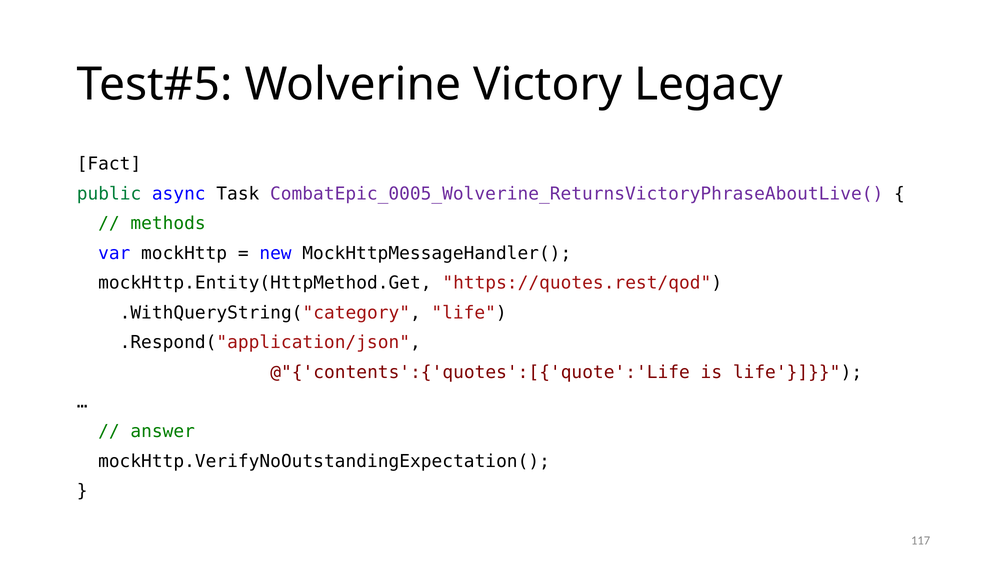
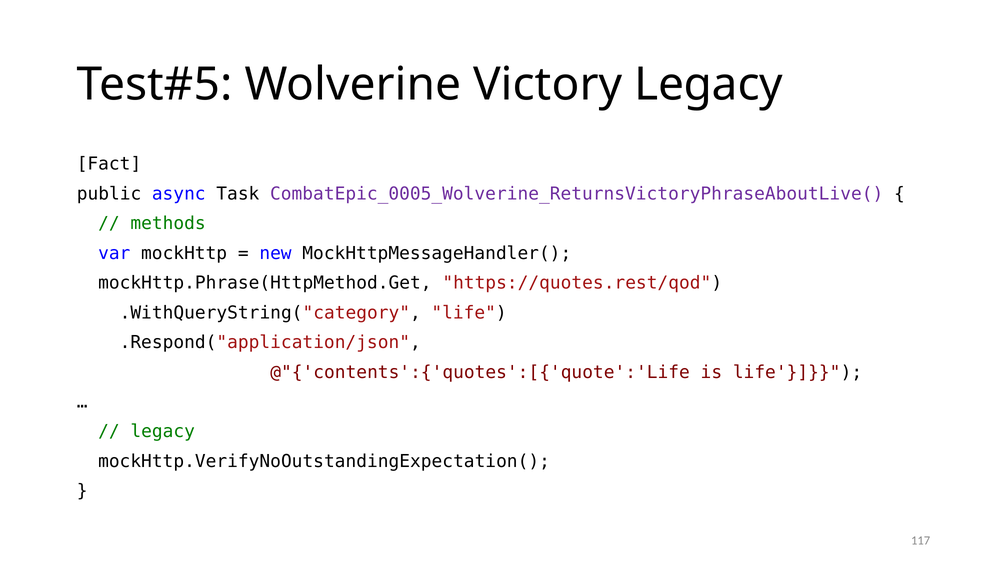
public colour: green -> black (109, 194)
mockHttp.Entity(HttpMethod.Get: mockHttp.Entity(HttpMethod.Get -> mockHttp.Phrase(HttpMethod.Get (265, 283)
answer: answer -> legacy (163, 432)
